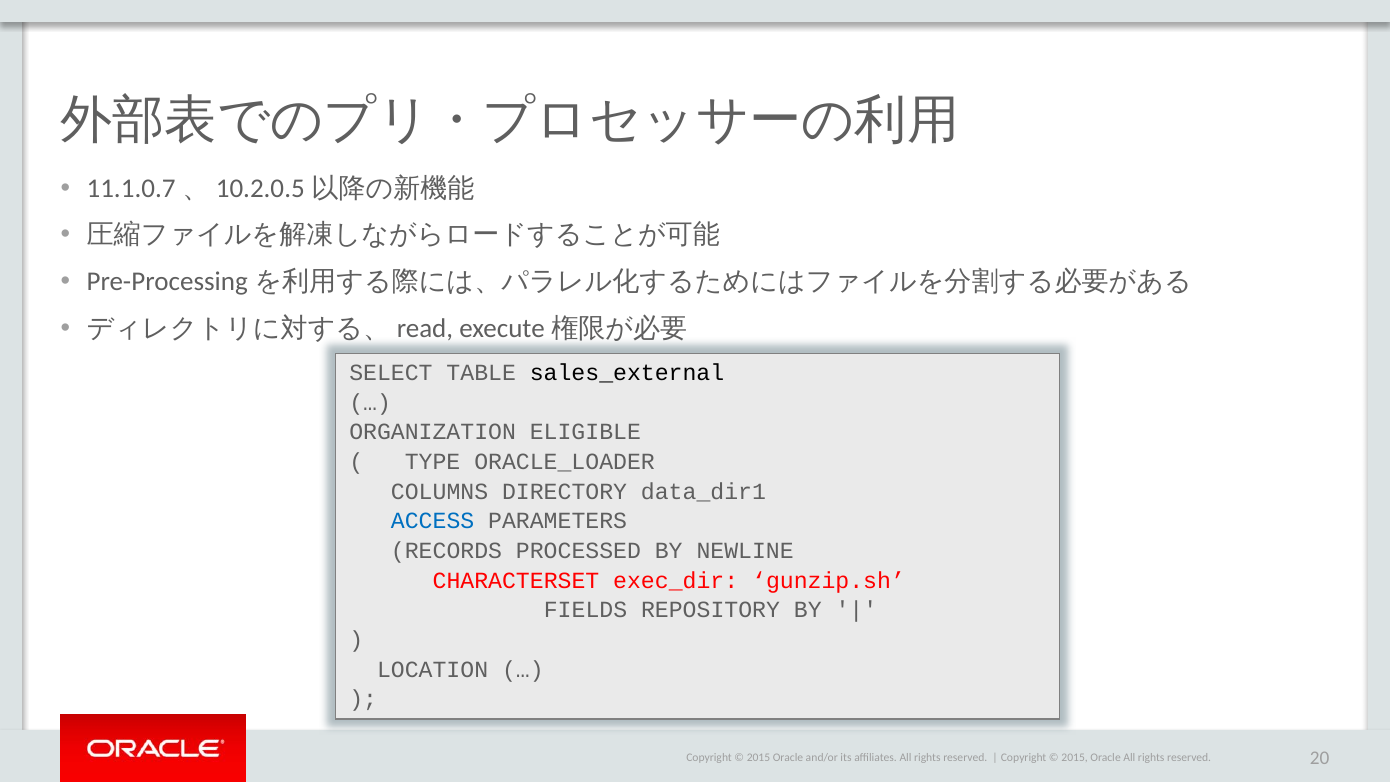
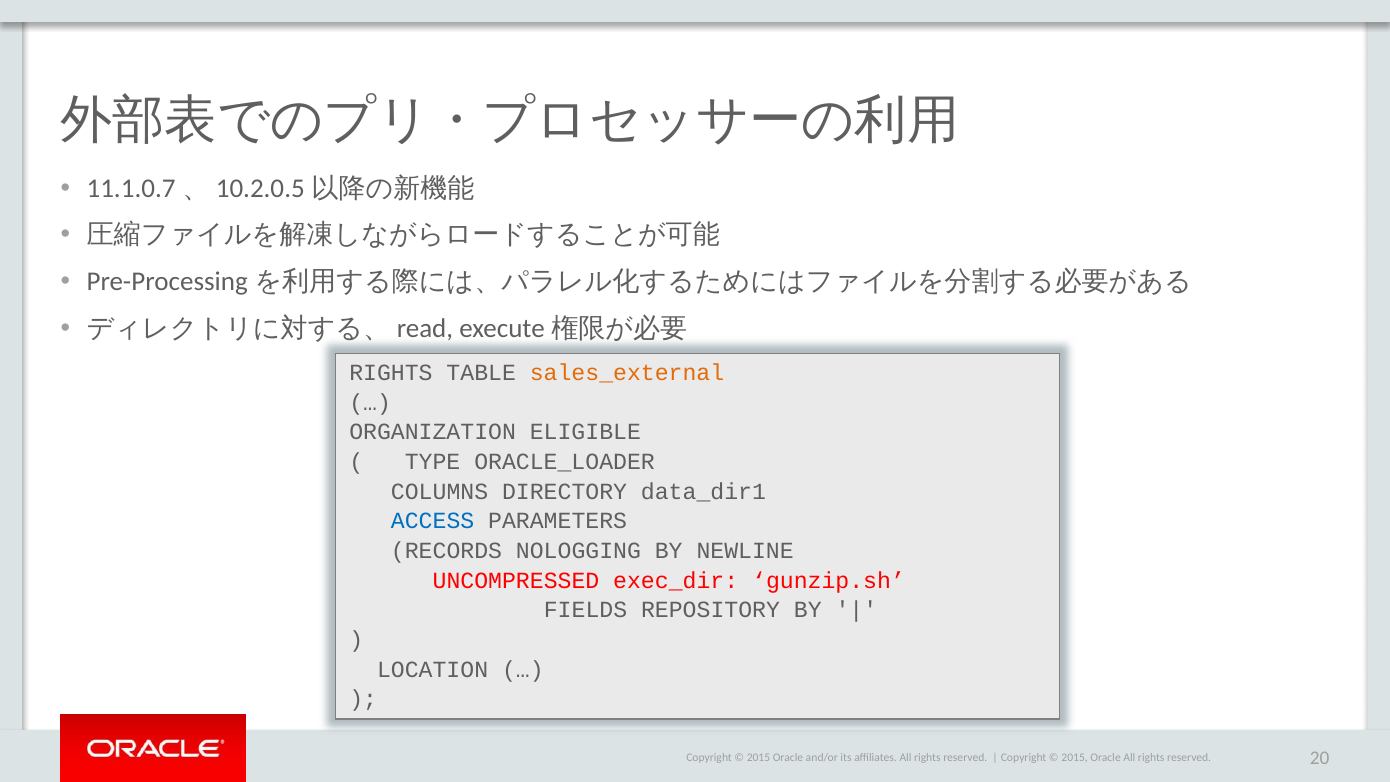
SELECT: SELECT -> RIGHTS (391, 373)
sales_external colour: black -> orange (627, 373)
PROCESSED: PROCESSED -> NOLOGGING (578, 551)
CHARACTERSET: CHARACTERSET -> UNCOMPRESSED (516, 581)
